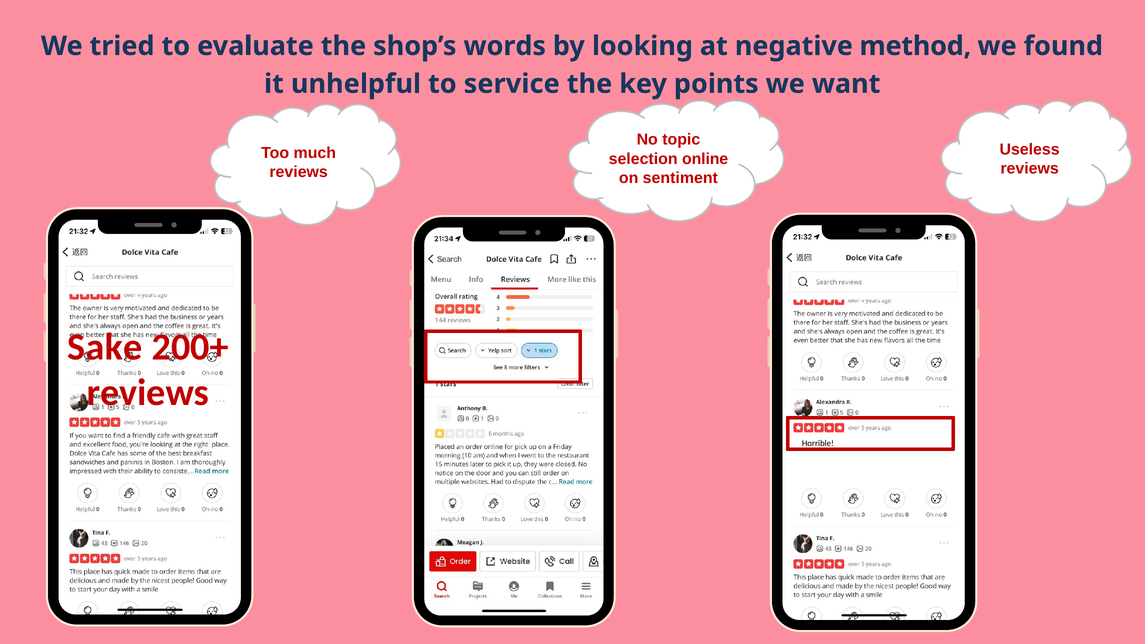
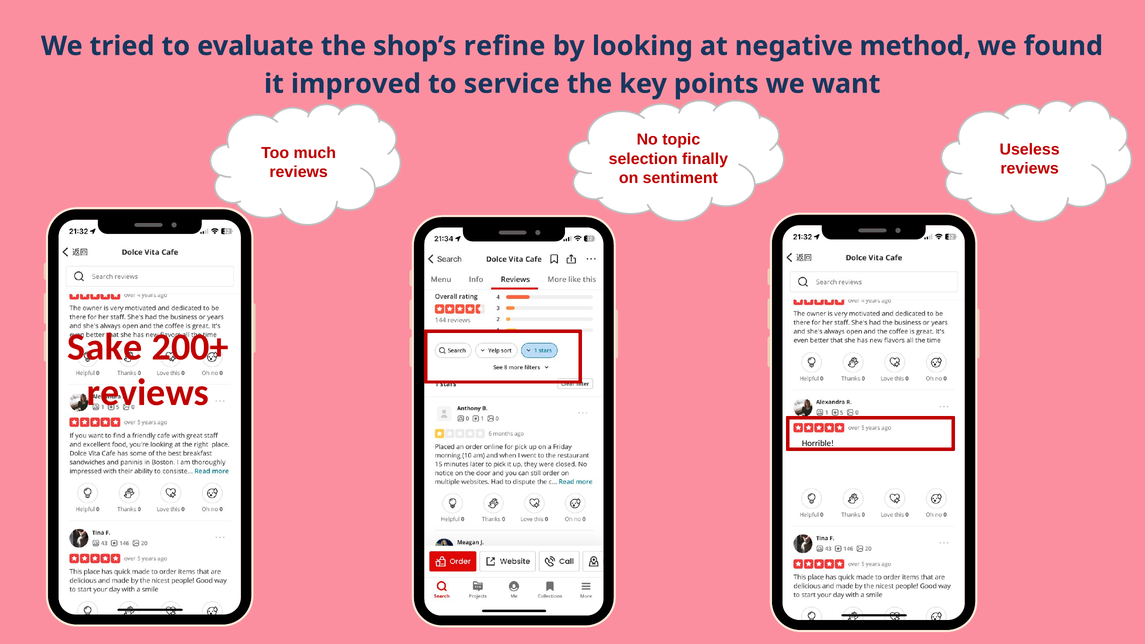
words: words -> refine (505, 46)
unhelpful: unhelpful -> improved (356, 84)
online: online -> finally (705, 159)
